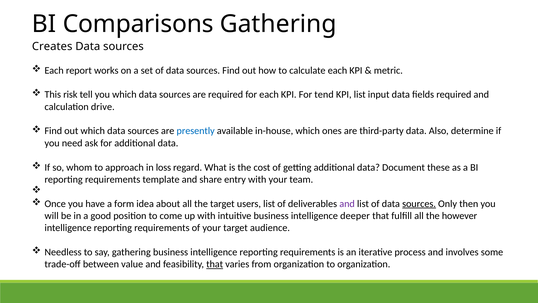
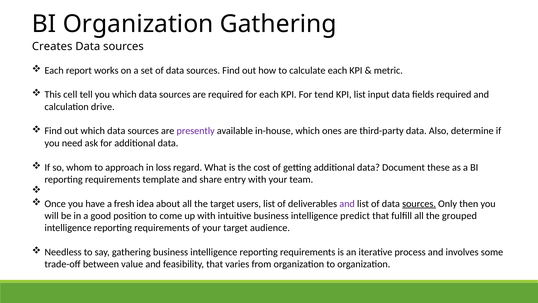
BI Comparisons: Comparisons -> Organization (138, 24)
risk: risk -> cell (70, 95)
presently colour: blue -> purple (196, 131)
form: form -> fresh (124, 203)
deeper: deeper -> predict (355, 216)
however: however -> grouped (459, 216)
that underline: present -> none (215, 264)
